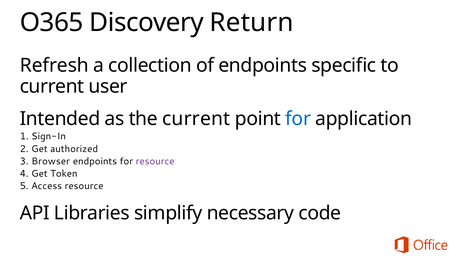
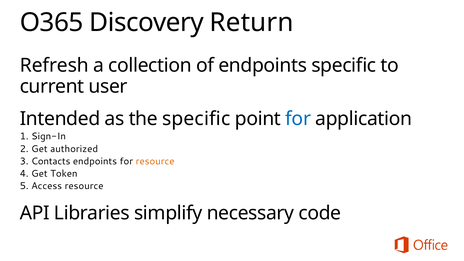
the current: current -> specific (196, 119)
Browser: Browser -> Contacts (51, 161)
resource colour: purple -> orange (155, 161)
